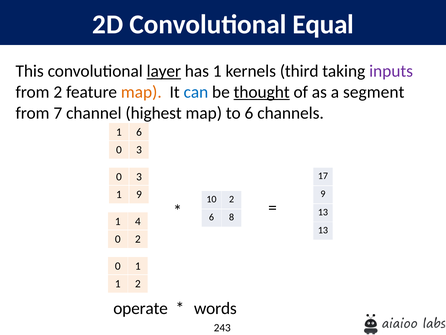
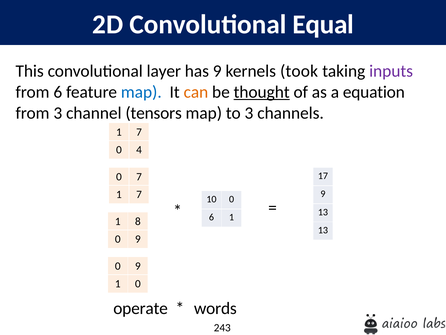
layer underline: present -> none (164, 71)
has 1: 1 -> 9 (217, 71)
third: third -> took (299, 71)
from 2: 2 -> 6 (58, 92)
map colour: orange -> blue (141, 92)
can colour: blue -> orange (196, 92)
segment: segment -> equation (374, 92)
from 7: 7 -> 3 (58, 113)
highest: highest -> tensors (154, 113)
to 6: 6 -> 3 (249, 113)
6: 6 -> 7 (139, 132)
3: 3 -> 4 (139, 150)
3: 3 -> 7 (139, 176)
9: 9 -> 7 (139, 194)
10 2: 2 -> 0 (232, 199)
6 8: 8 -> 1 (232, 217)
4: 4 -> 8 (138, 221)
2: 2 -> 9 (138, 239)
1: 1 -> 9 (138, 266)
2: 2 -> 0 (138, 283)
